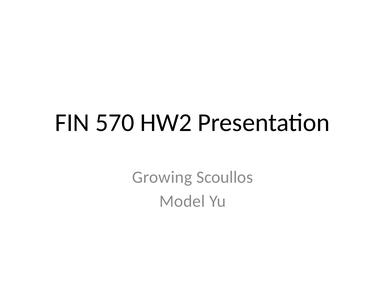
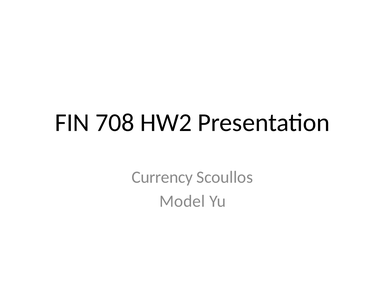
570: 570 -> 708 (115, 122)
Growing: Growing -> Currency (162, 177)
